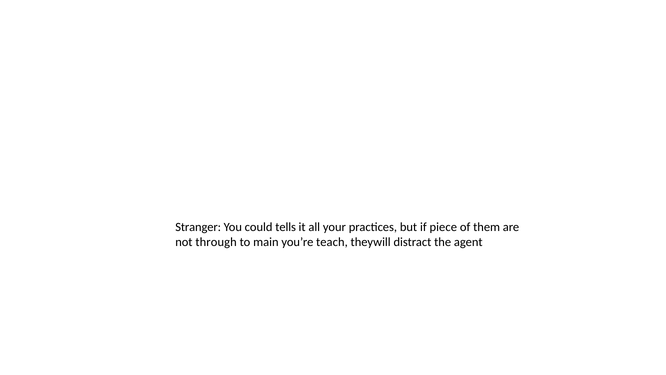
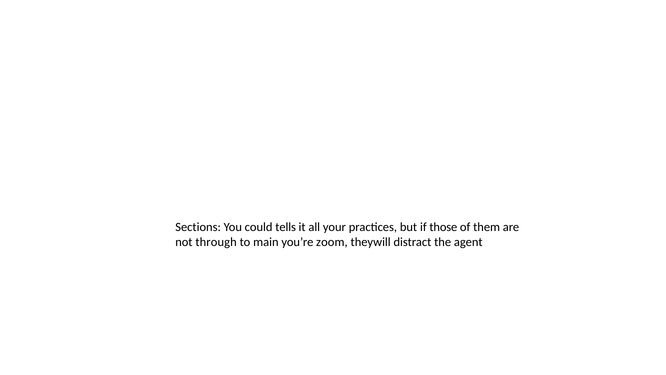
Stranger: Stranger -> Sections (198, 227)
piece: piece -> those (443, 227)
teach: teach -> zoom (332, 242)
